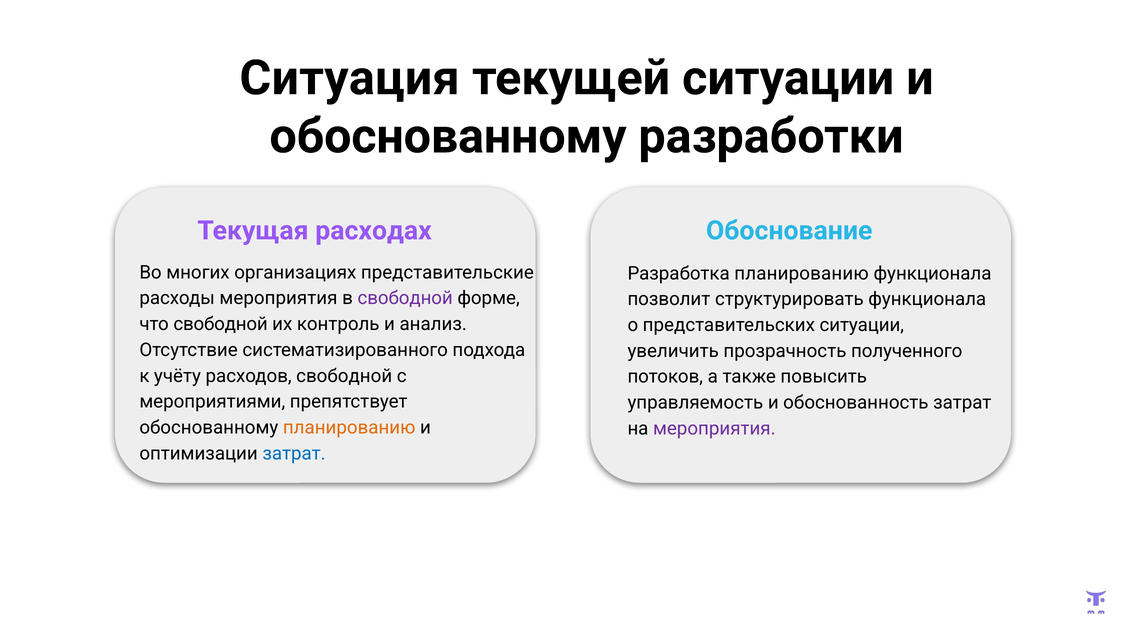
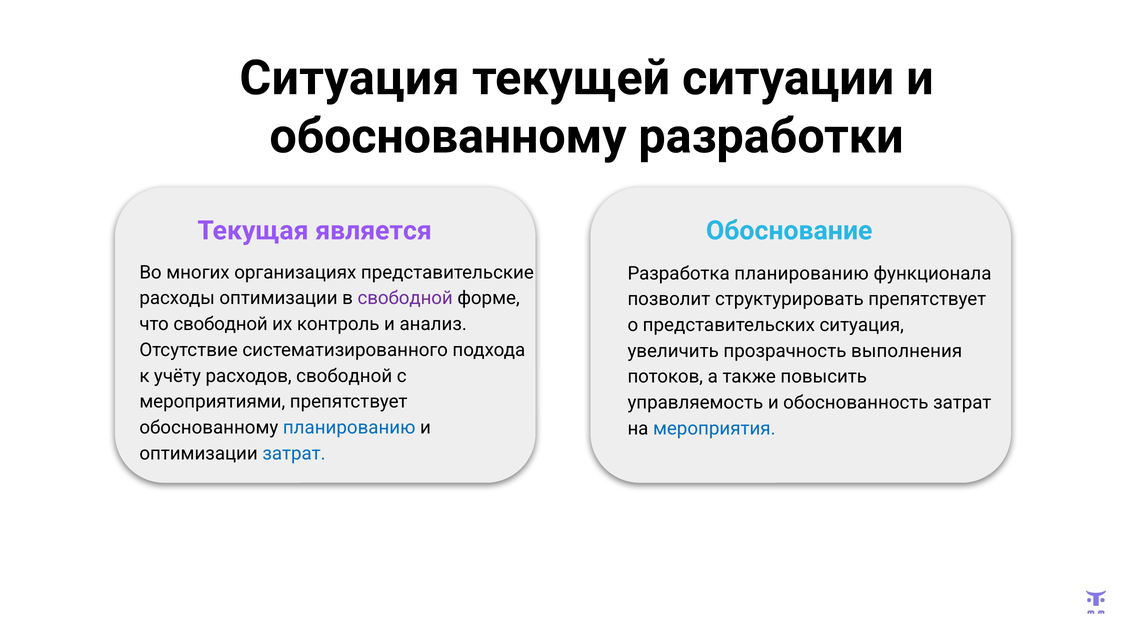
расходах: расходах -> является (374, 231)
расходы мероприятия: мероприятия -> оптимизации (279, 298)
структурировать функционала: функционала -> препятствует (927, 299)
представительских ситуации: ситуации -> ситуация (862, 325)
полученного: полученного -> выполнения (907, 351)
планированию colour: orange -> blue (349, 428)
мероприятия colour: purple -> blue (714, 429)
